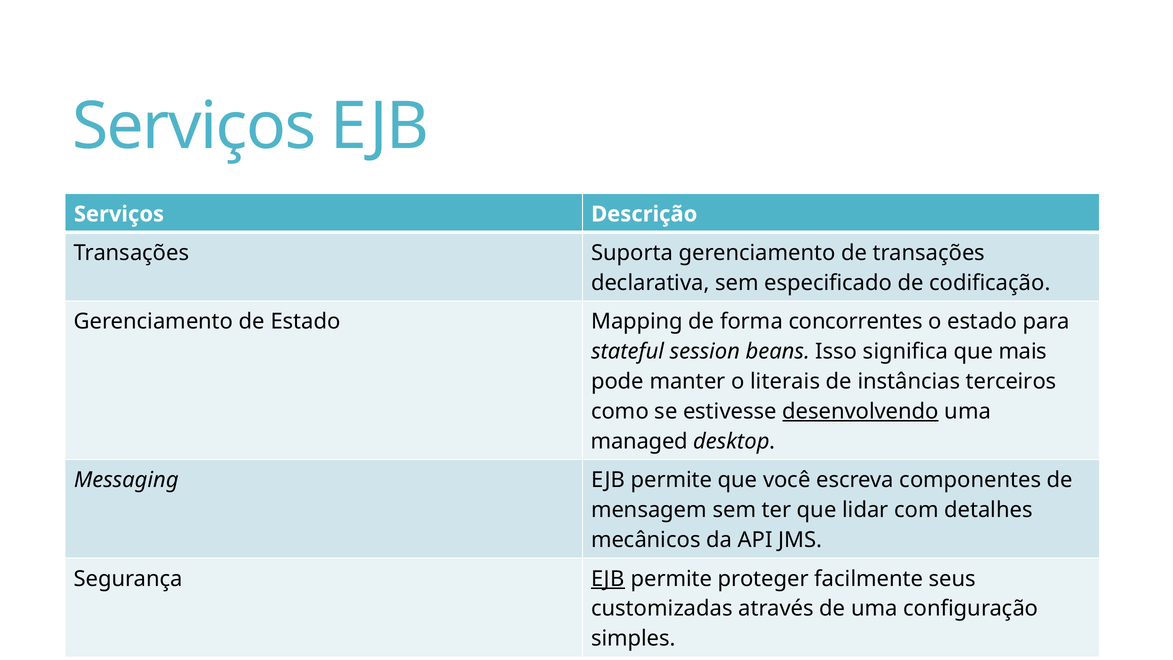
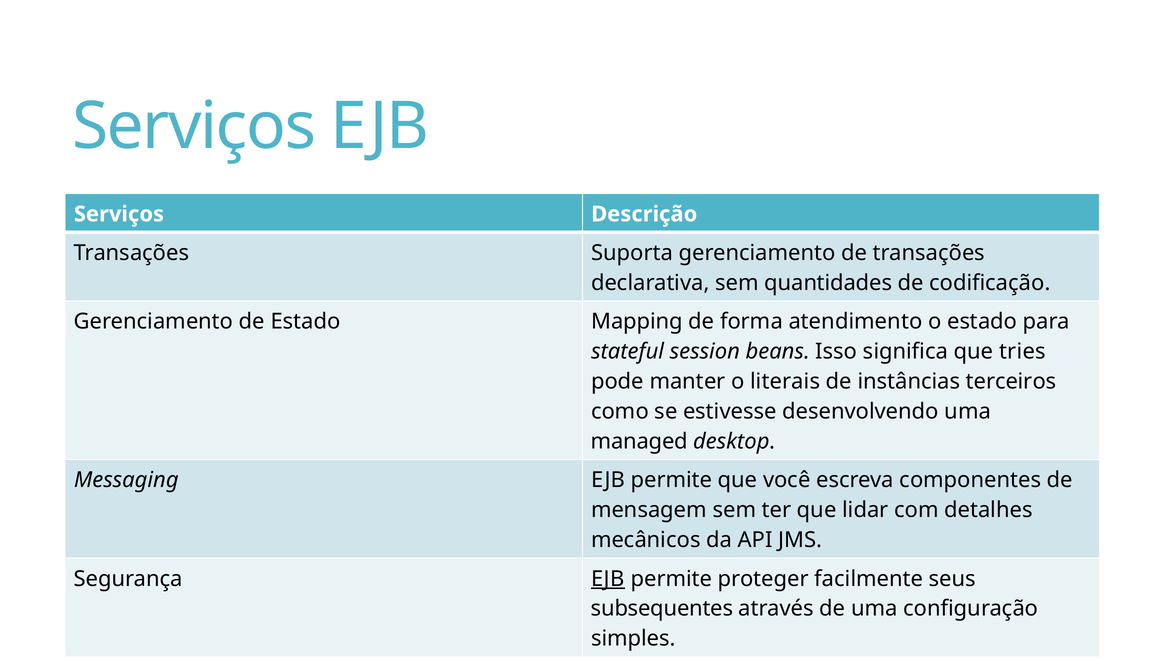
especificado: especificado -> quantidades (828, 283)
concorrentes: concorrentes -> atendimento (855, 322)
mais: mais -> tries (1023, 351)
desenvolvendo underline: present -> none (860, 411)
customizadas: customizadas -> subsequentes (662, 609)
